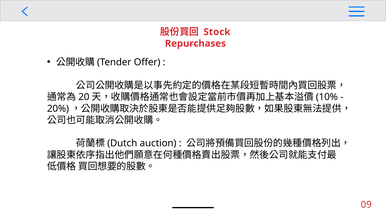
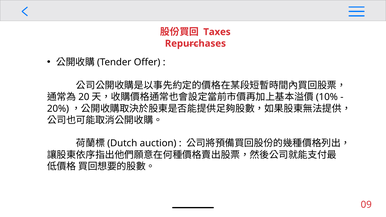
Stock: Stock -> Taxes (217, 32)
